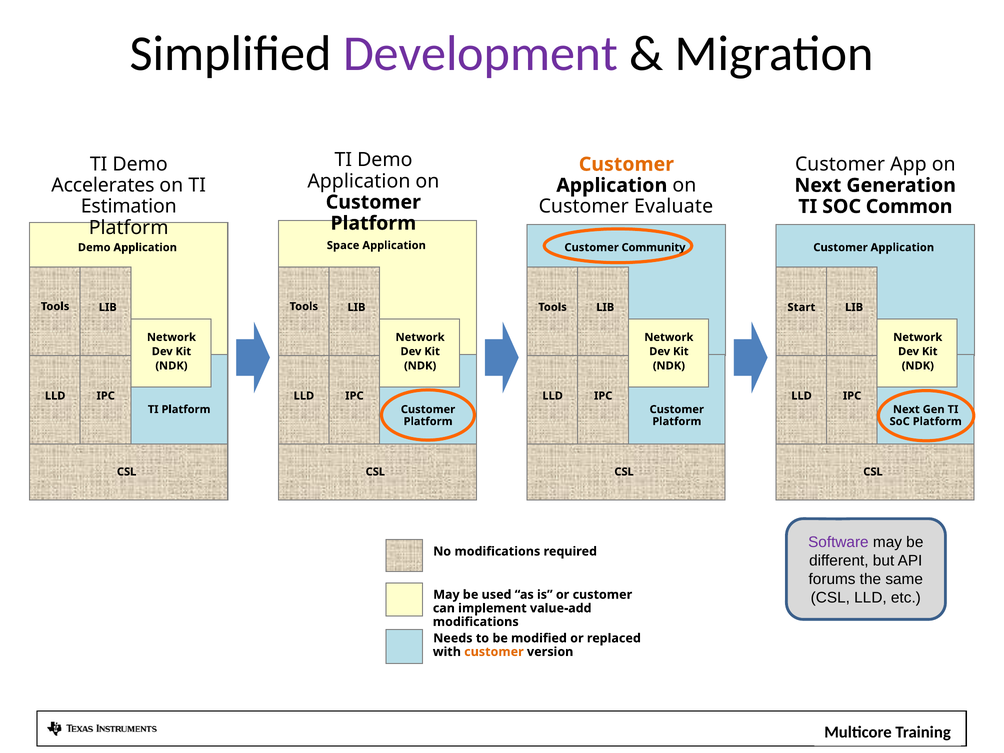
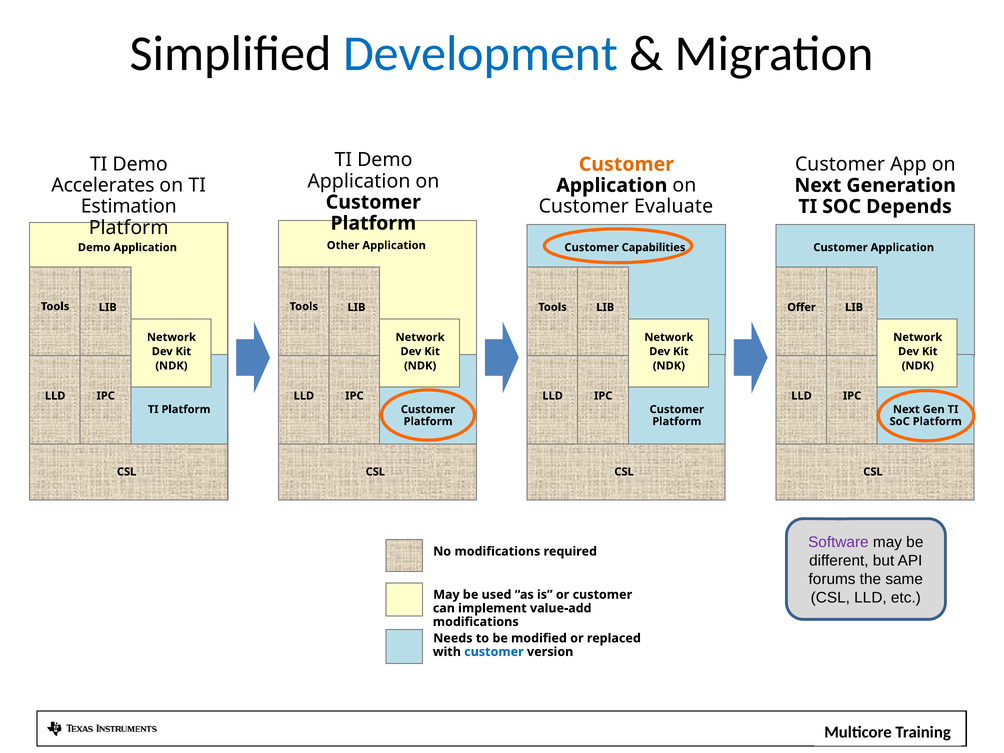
Development colour: purple -> blue (480, 54)
Common: Common -> Depends (909, 207)
Space: Space -> Other (343, 245)
Community: Community -> Capabilities (653, 247)
Start: Start -> Offer (802, 307)
customer colour: orange -> blue (494, 652)
